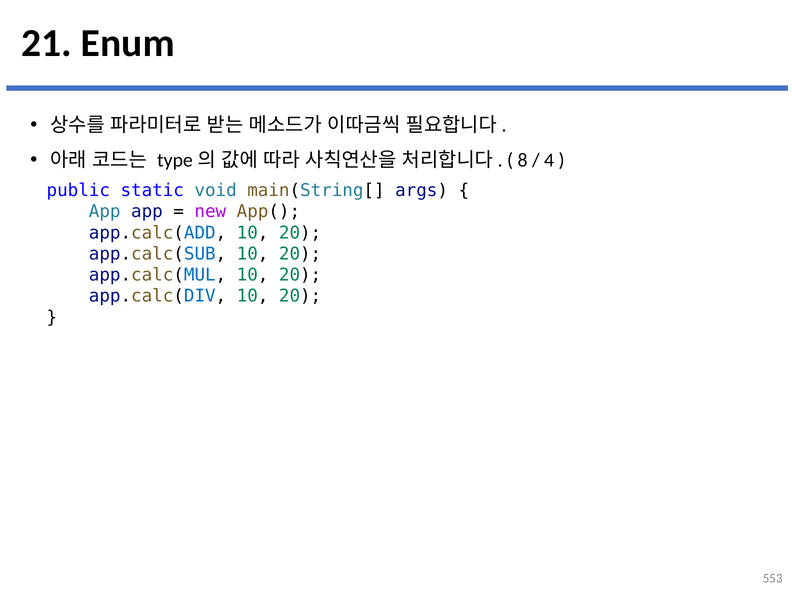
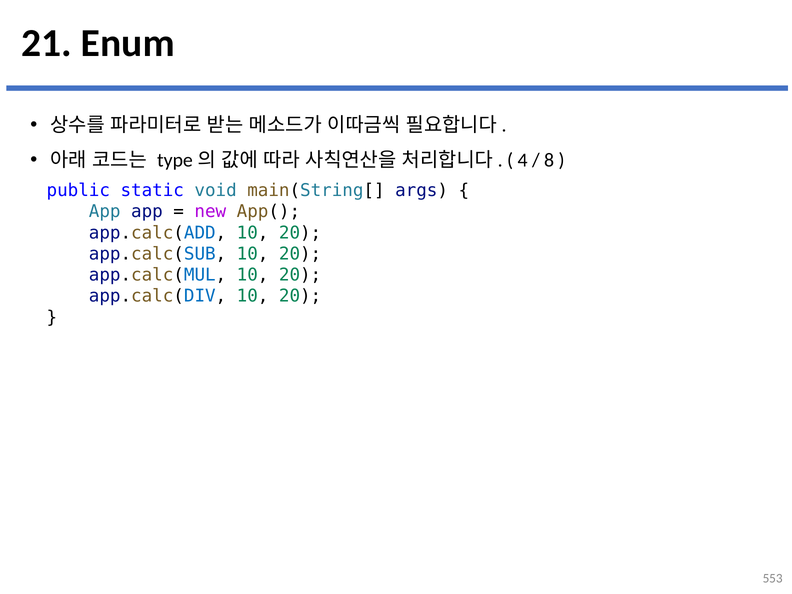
8: 8 -> 4 (523, 160)
4: 4 -> 8 (549, 160)
